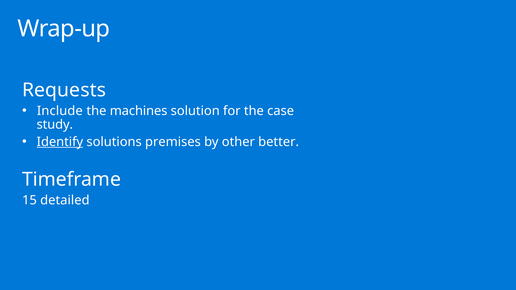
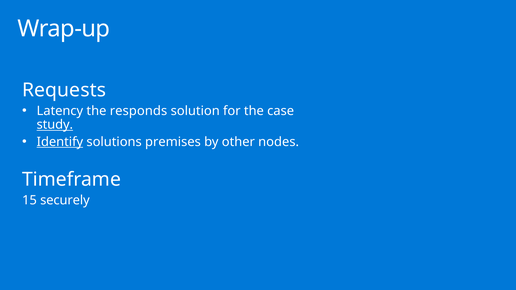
Include: Include -> Latency (60, 111)
machines: machines -> responds (138, 111)
study underline: none -> present (55, 125)
better: better -> nodes (279, 142)
detailed: detailed -> securely (65, 200)
